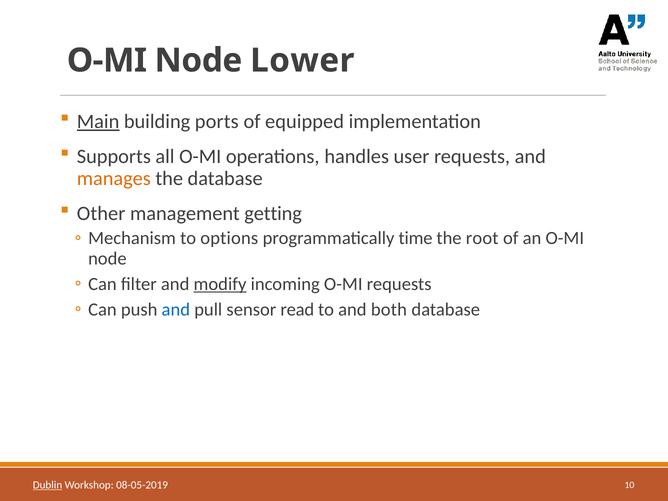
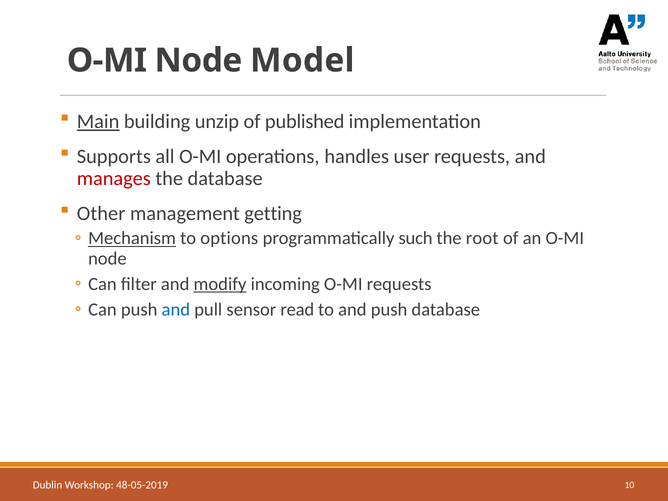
Lower: Lower -> Model (302, 60)
ports: ports -> unzip (217, 121)
equipped: equipped -> published (305, 121)
manages colour: orange -> red (114, 179)
Mechanism underline: none -> present (132, 238)
time: time -> such (416, 238)
and both: both -> push (389, 310)
Dublin underline: present -> none (48, 485)
08-05-2019: 08-05-2019 -> 48-05-2019 (142, 485)
